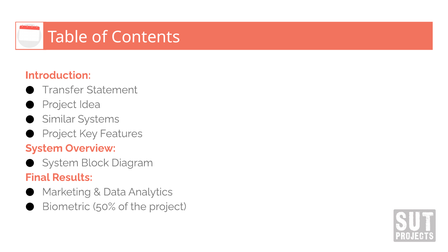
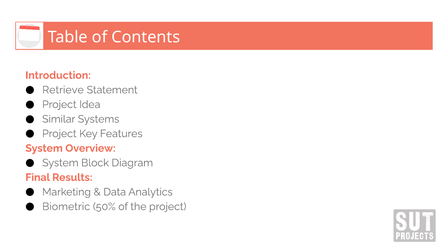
Transfer: Transfer -> Retrieve (63, 90)
